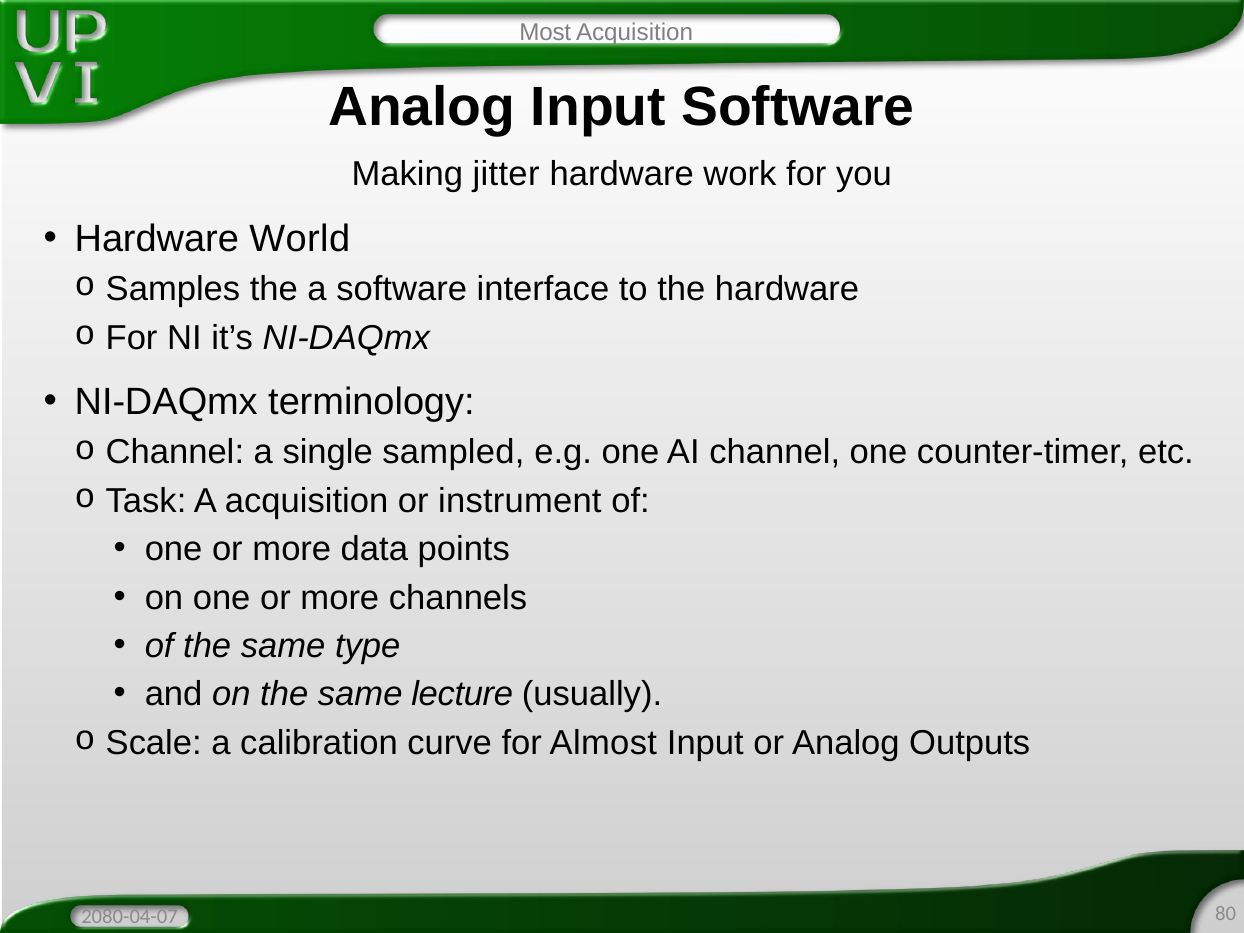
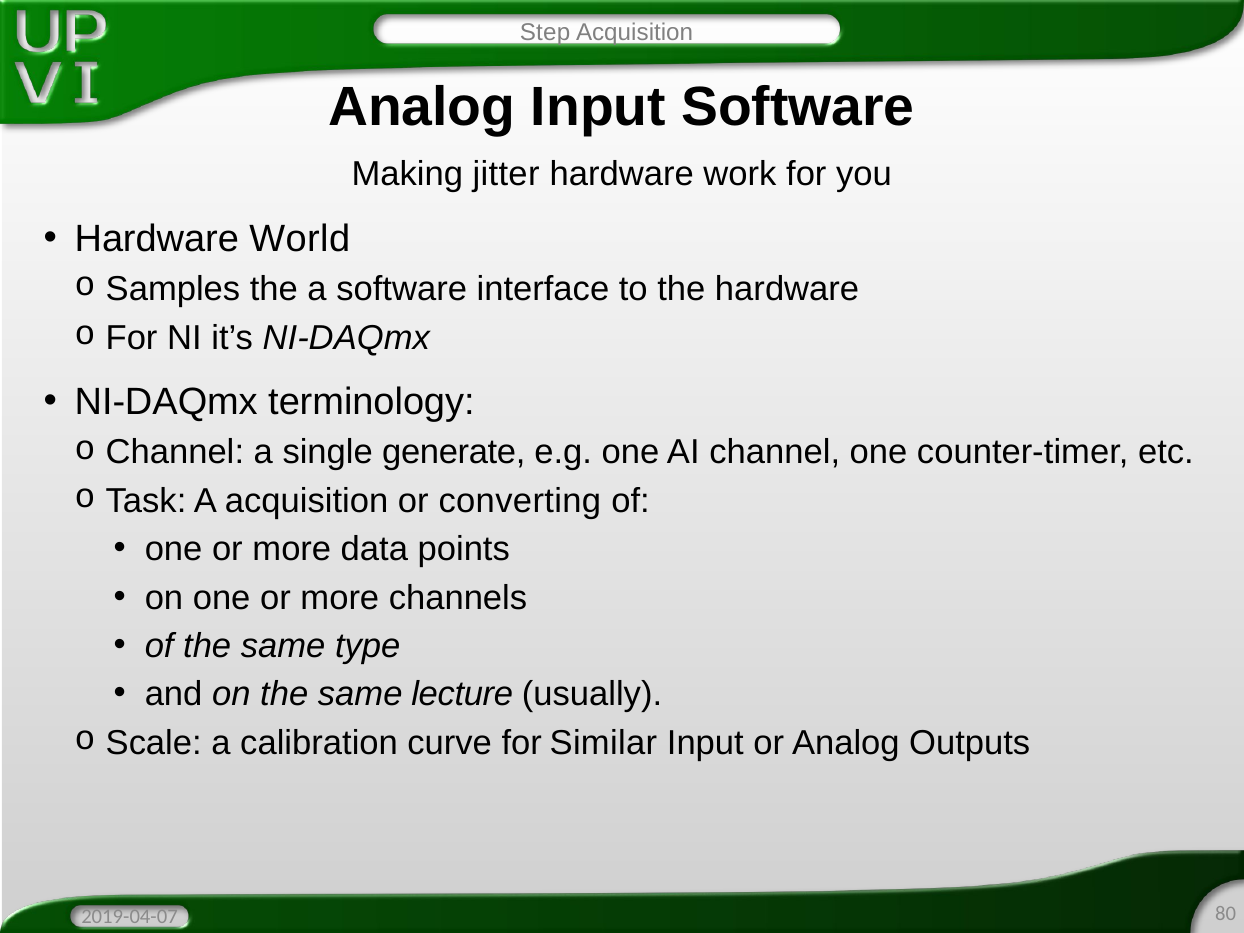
Most: Most -> Step (545, 32)
sampled: sampled -> generate (454, 452)
instrument: instrument -> converting (520, 501)
Almost: Almost -> Similar (603, 743)
2080-04-07: 2080-04-07 -> 2019-04-07 (130, 916)
